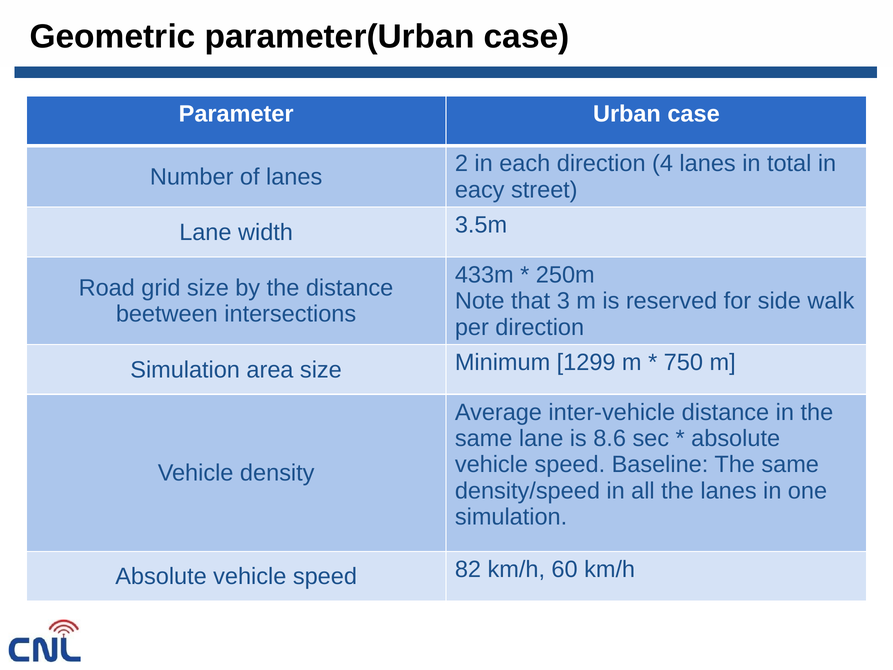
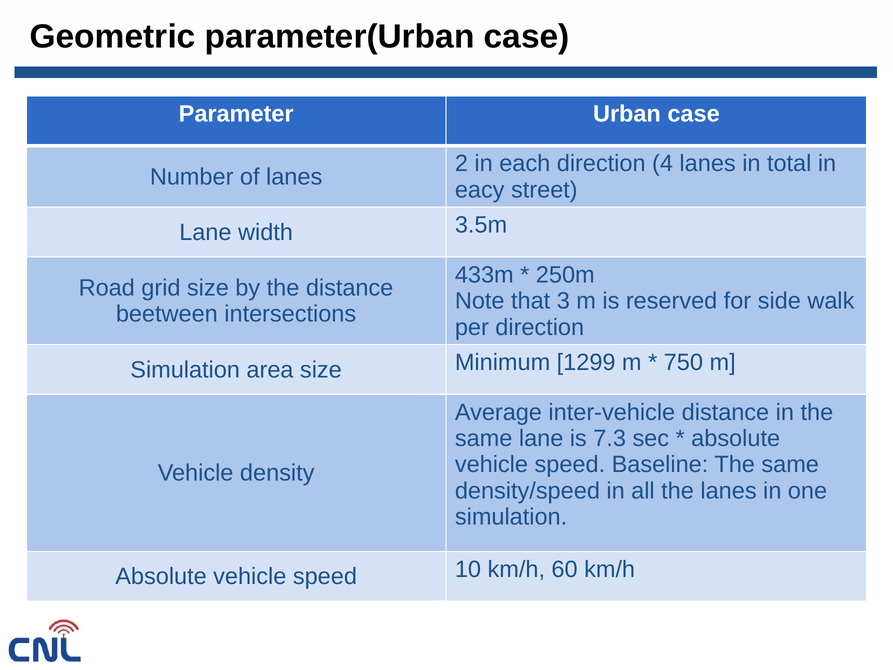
8.6: 8.6 -> 7.3 (610, 438)
82: 82 -> 10 (468, 569)
